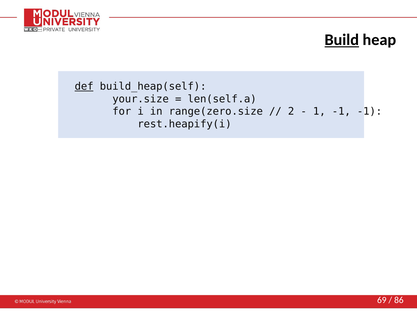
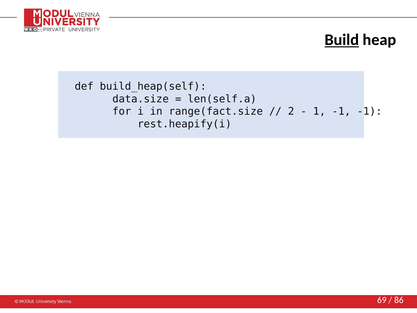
def underline: present -> none (84, 86)
your.size: your.size -> data.size (141, 99)
range(zero.size: range(zero.size -> range(fact.size (216, 111)
